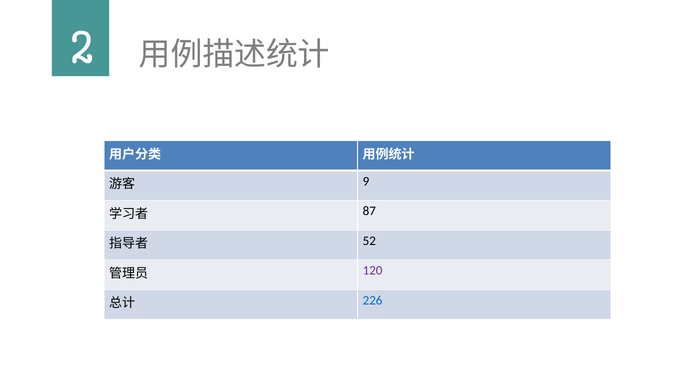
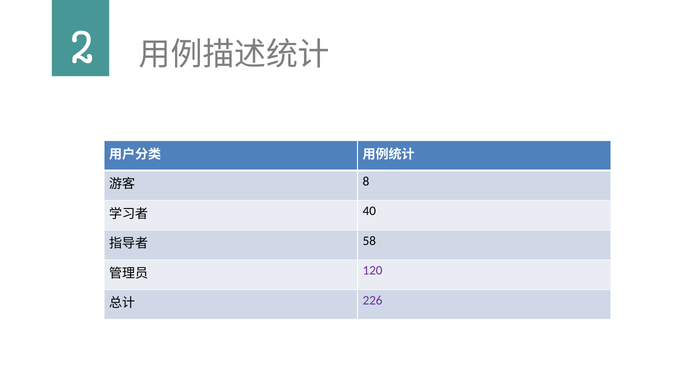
9: 9 -> 8 (366, 181)
87: 87 -> 40 (369, 211)
52: 52 -> 58 (369, 241)
226 colour: blue -> purple (373, 301)
